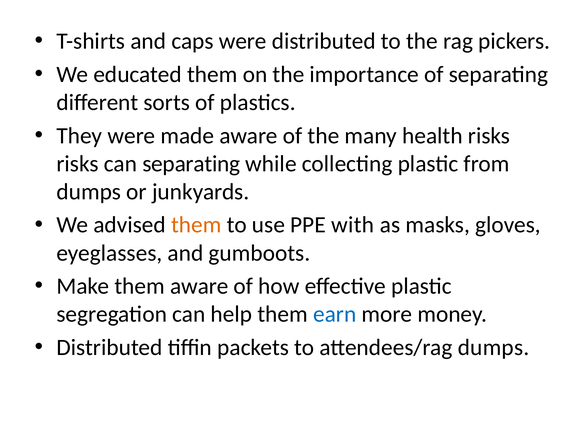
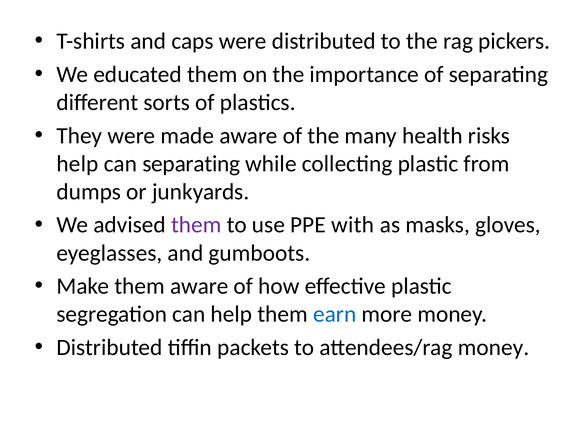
risks: risks -> help (78, 164)
them colour: orange -> purple (196, 225)
attendees/rag dumps: dumps -> money (494, 347)
